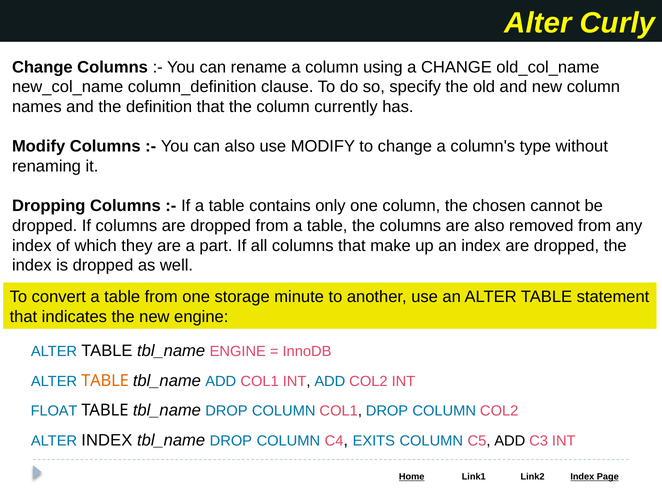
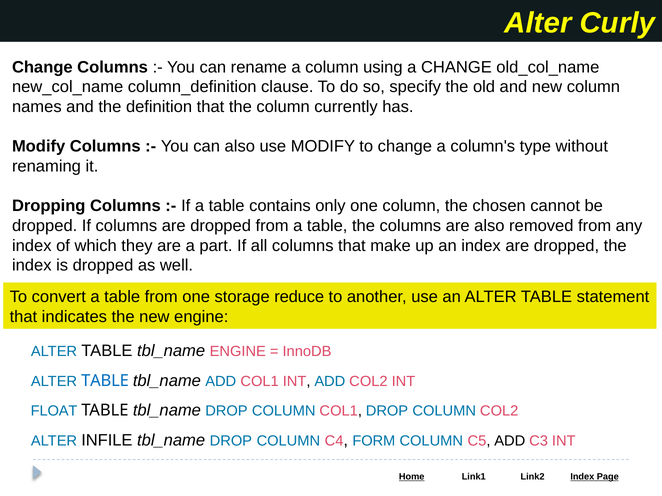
minute: minute -> reduce (299, 297)
TABLE colour: orange -> blue (105, 381)
ALTER INDEX: INDEX -> INFILE (107, 441)
EXITS: EXITS -> FORM (374, 441)
